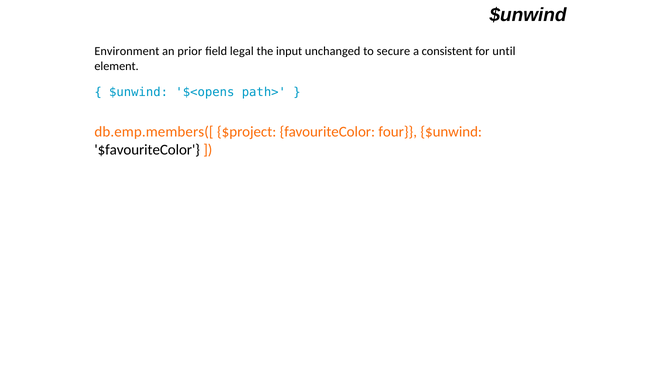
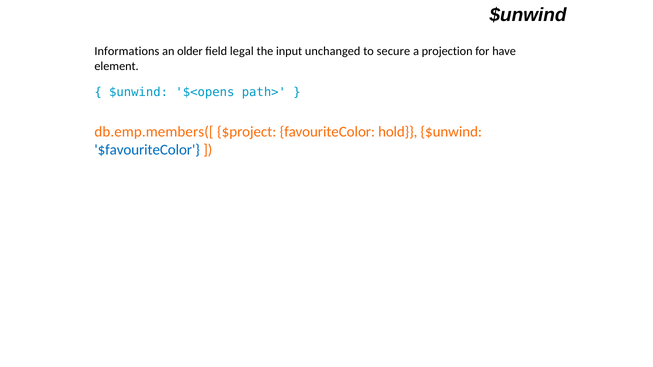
Environment: Environment -> Informations (127, 51)
prior: prior -> older (190, 51)
consistent: consistent -> projection (447, 51)
until: until -> have (504, 51)
four: four -> hold (398, 132)
$favouriteColor colour: black -> blue (147, 150)
